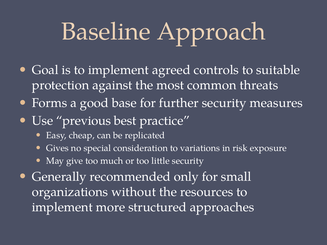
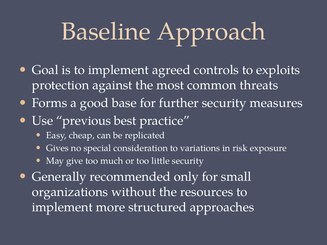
suitable: suitable -> exploits (278, 70)
